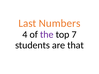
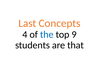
Numbers: Numbers -> Concepts (60, 23)
the colour: purple -> blue (47, 35)
7: 7 -> 9 (74, 35)
